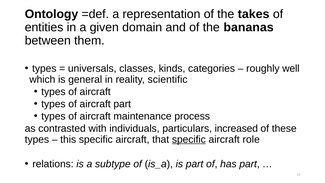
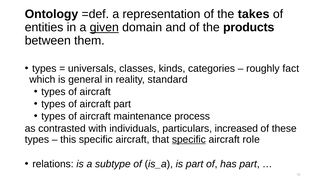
given underline: none -> present (104, 27)
bananas: bananas -> products (249, 27)
well: well -> fact (291, 68)
scientific: scientific -> standard (168, 79)
